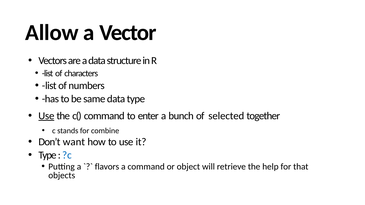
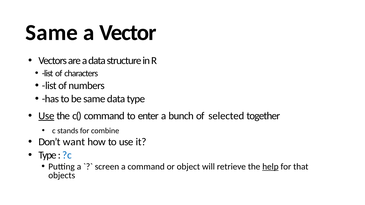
Allow: Allow -> Same (52, 33)
flavors: flavors -> screen (107, 167)
help underline: none -> present (270, 167)
